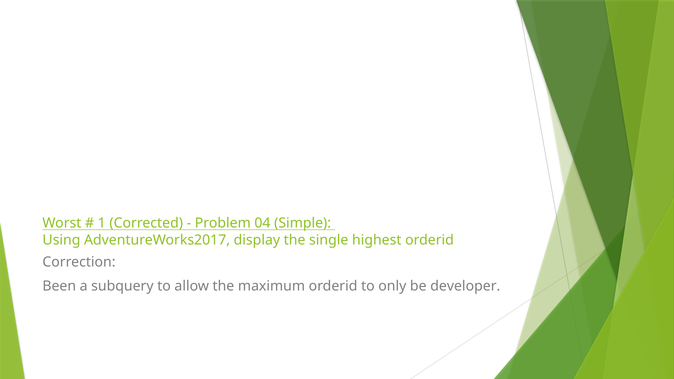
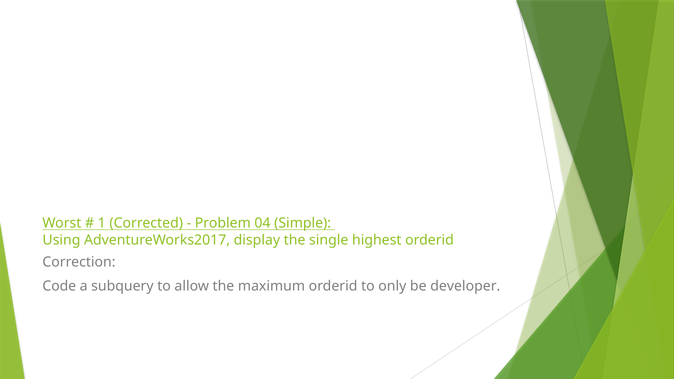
Been: Been -> Code (59, 286)
